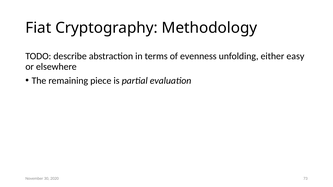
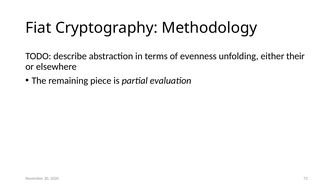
easy: easy -> their (295, 56)
